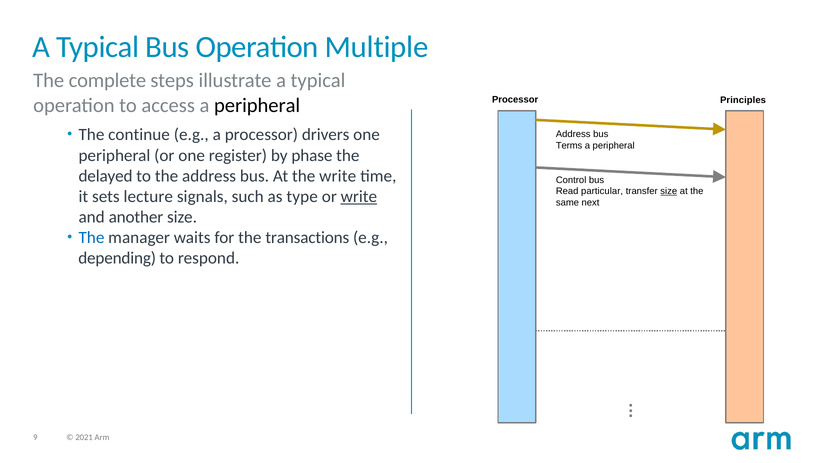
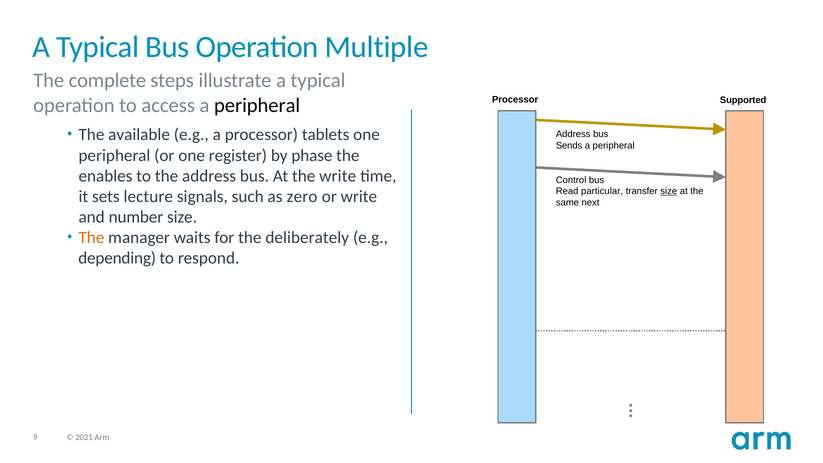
Principles: Principles -> Supported (743, 100)
continue: continue -> available (139, 135)
drivers: drivers -> tablets (326, 135)
Terms: Terms -> Sends (569, 145)
delayed: delayed -> enables (105, 176)
type: type -> zero (302, 197)
write underline: present -> none (359, 197)
another: another -> number (136, 217)
The colour: blue -> orange (91, 238)
transactions: transactions -> deliberately (307, 238)
